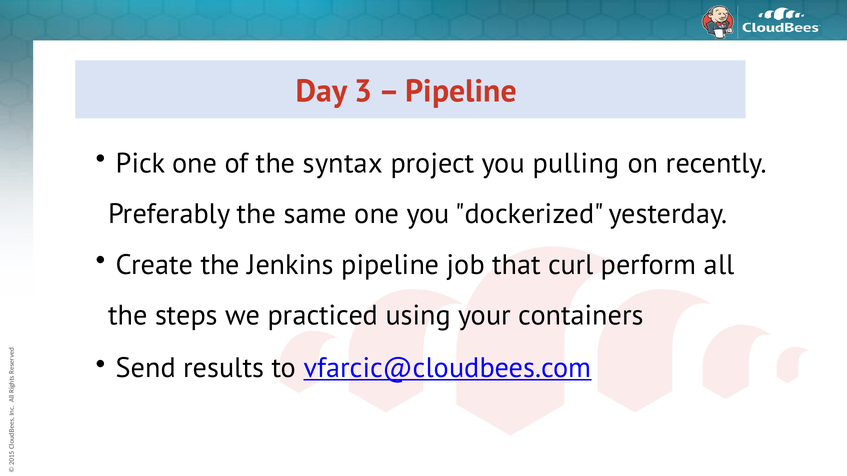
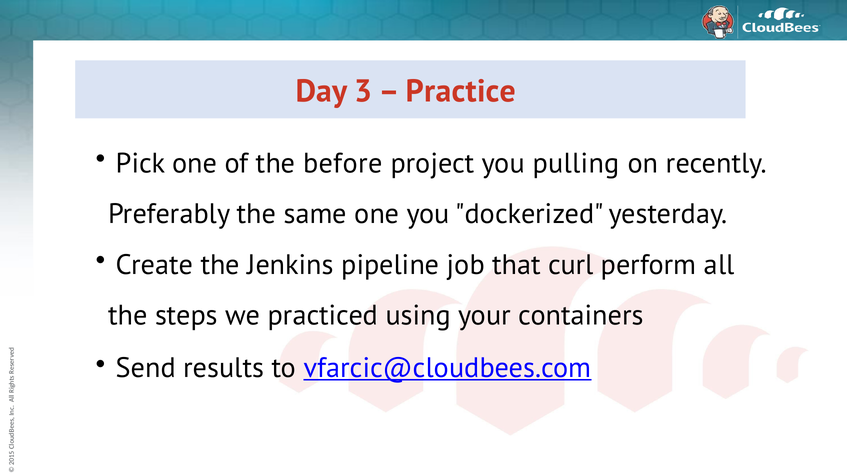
Pipeline: Pipeline -> Practice (461, 92)
syntax: syntax -> before (343, 163)
